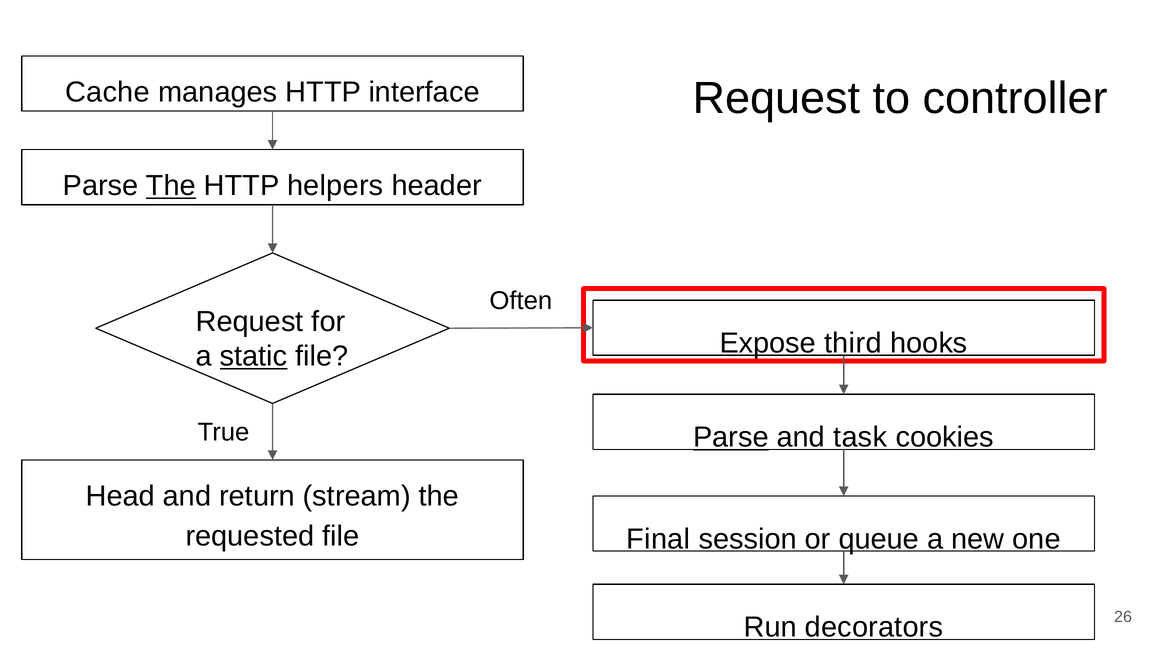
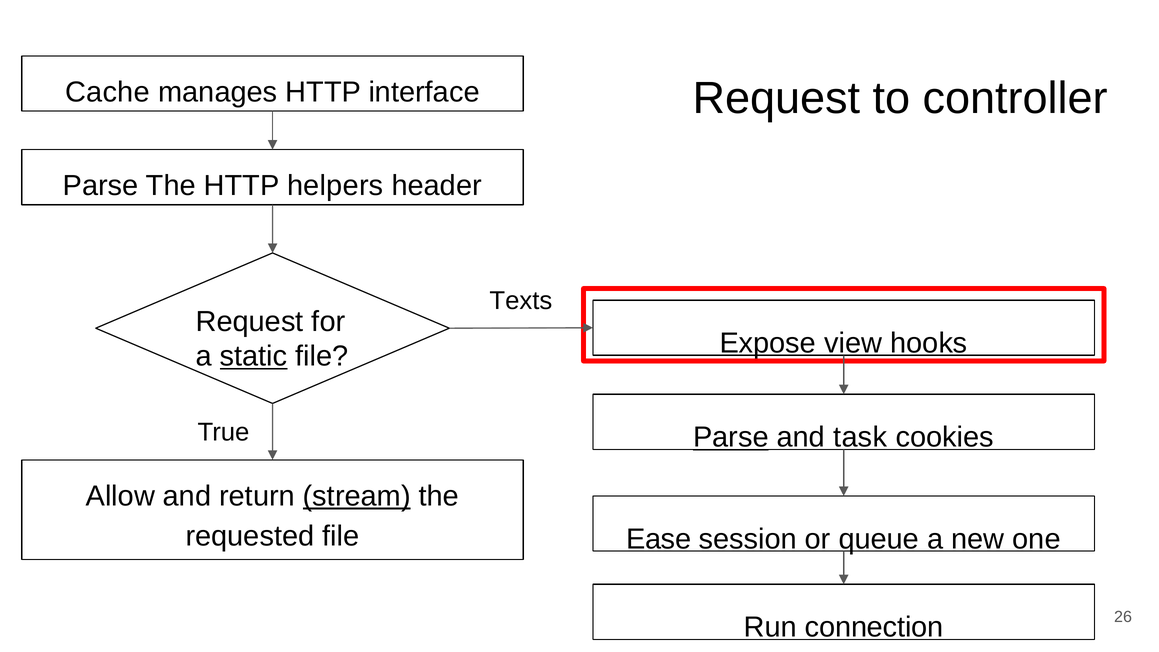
The underline: present -> none (171, 186)
Often: Often -> Texts (521, 301)
third: third -> view (853, 343)
Head: Head -> Allow (120, 496)
stream underline: none -> present (357, 496)
Final: Final -> Ease (659, 539)
decorators: decorators -> connection (874, 627)
